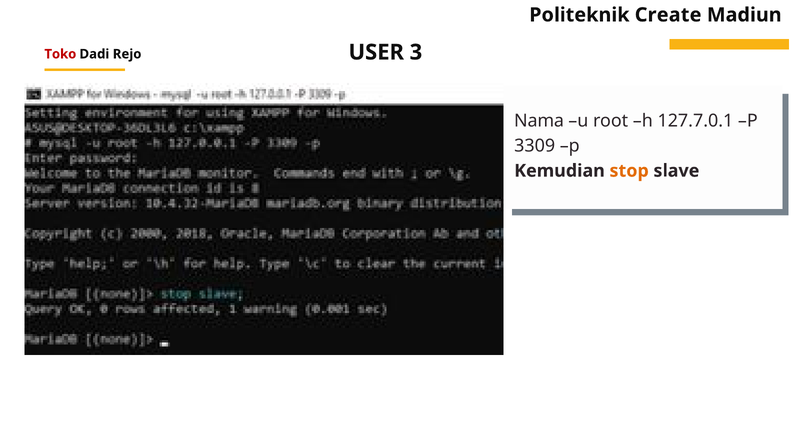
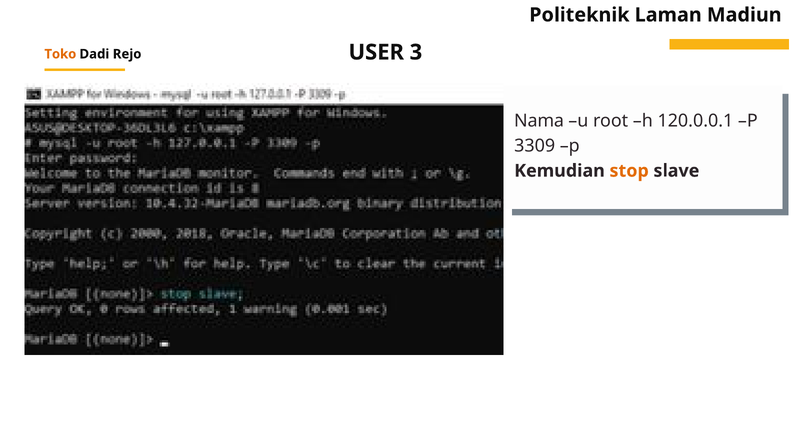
Create: Create -> Laman (668, 15)
Toko colour: red -> orange (60, 54)
127.7.0.1: 127.7.0.1 -> 120.0.0.1 (695, 121)
